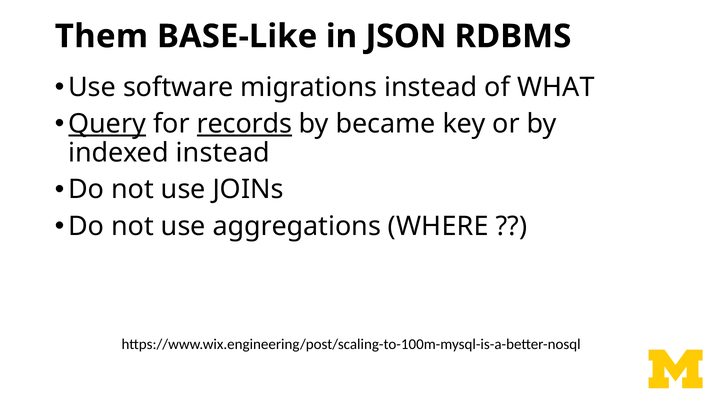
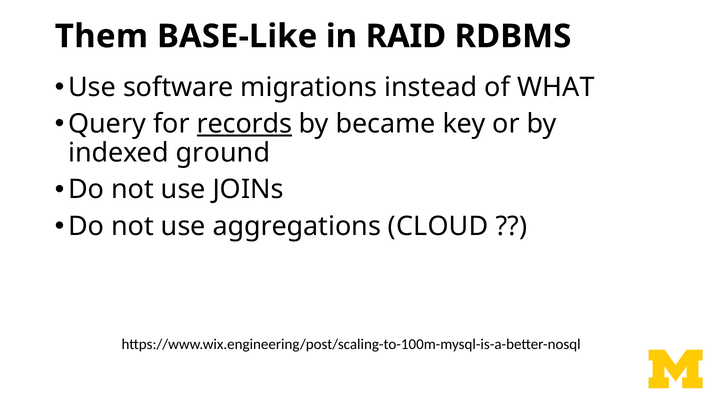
JSON: JSON -> RAID (406, 36)
Query underline: present -> none (107, 124)
indexed instead: instead -> ground (223, 153)
WHERE: WHERE -> CLOUD (438, 226)
